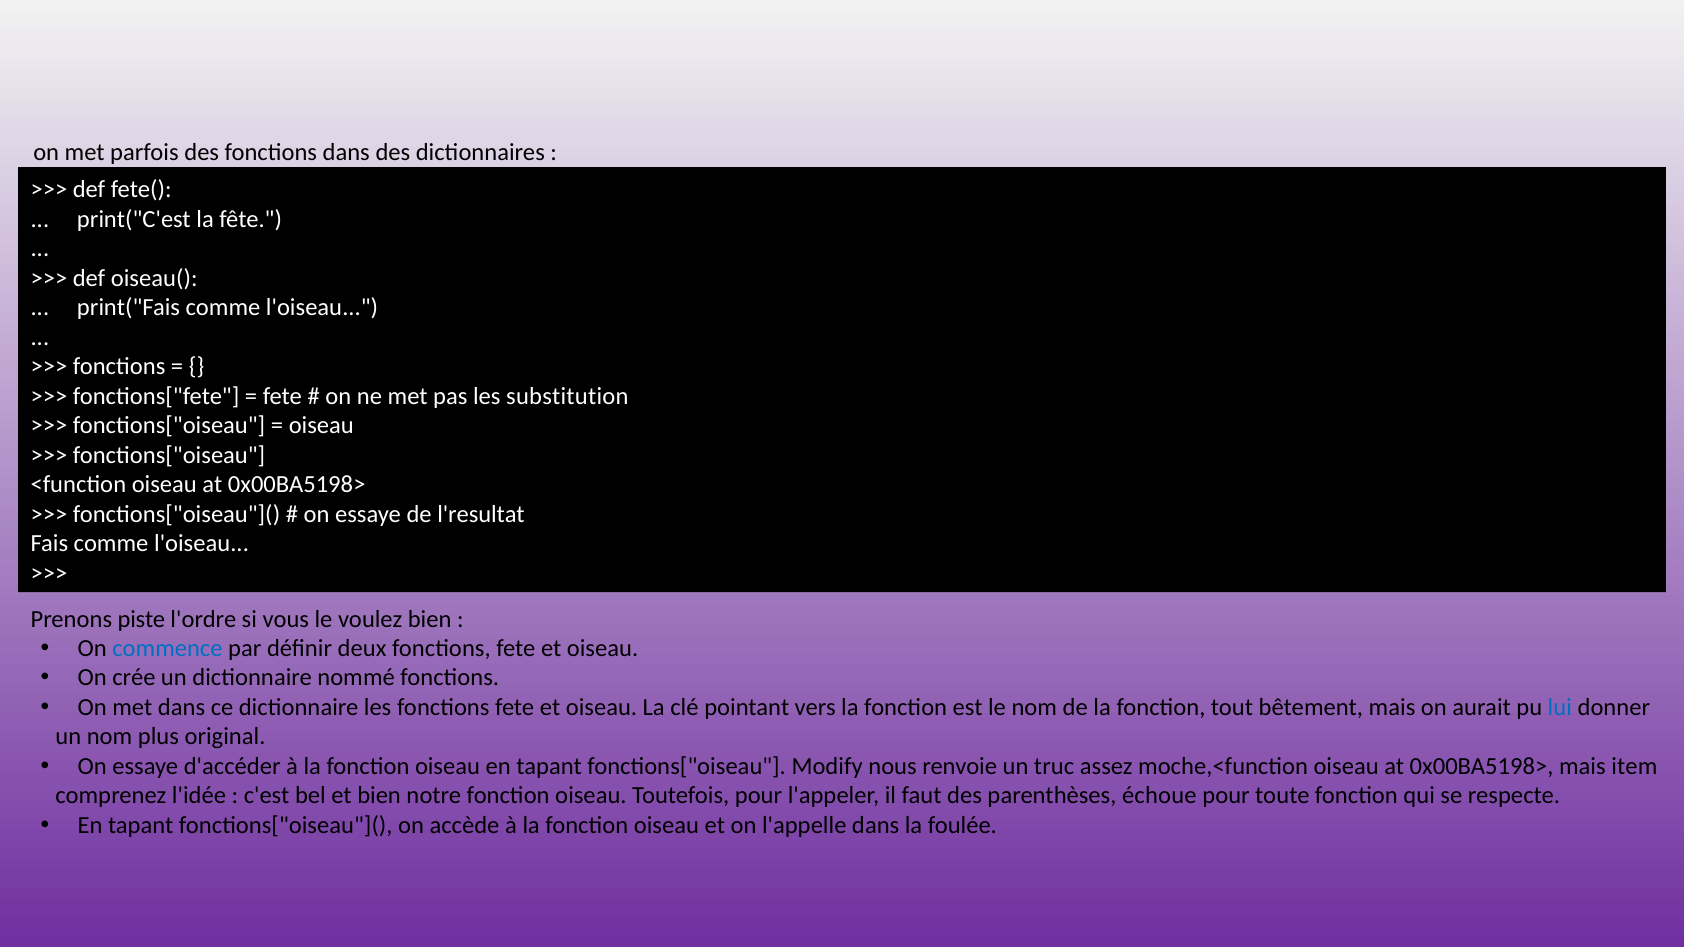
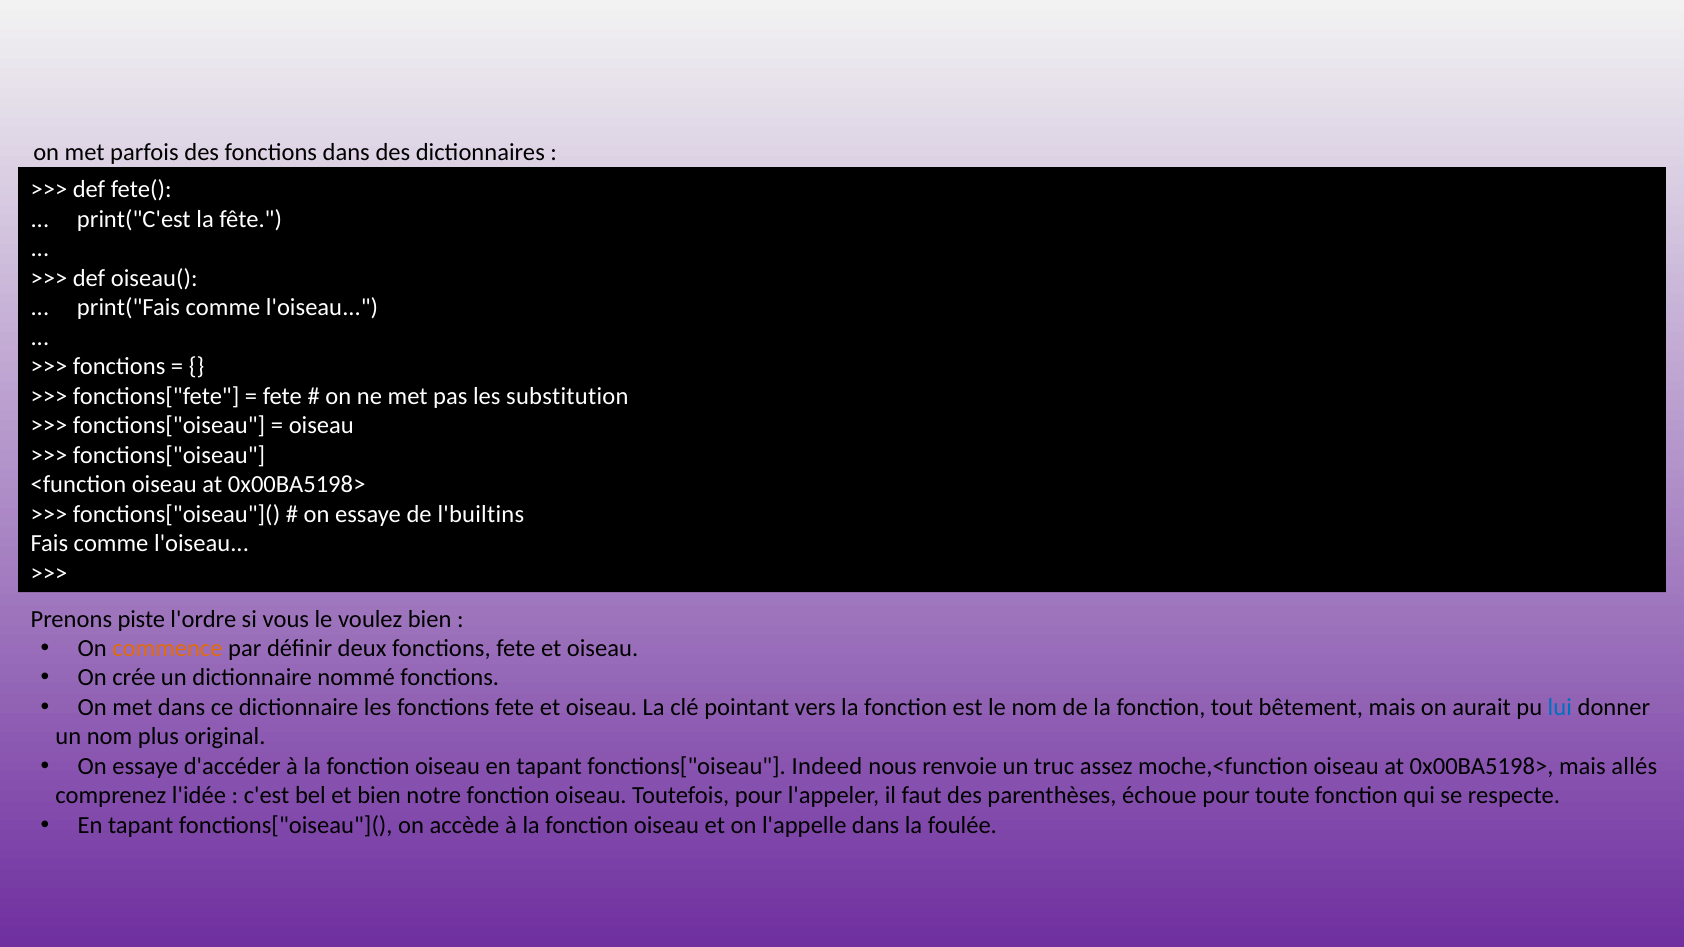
l'resultat: l'resultat -> l'builtins (481, 514)
commence colour: blue -> orange (167, 649)
Modify: Modify -> Indeed (827, 766)
item: item -> allés (1634, 766)
